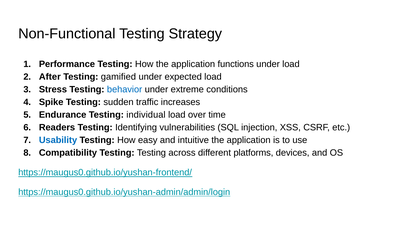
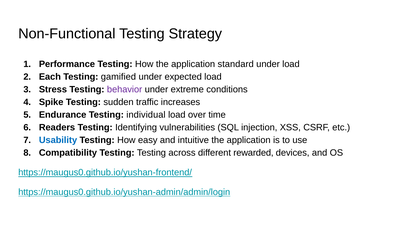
functions: functions -> standard (236, 64)
After: After -> Each (50, 77)
behavior colour: blue -> purple (125, 89)
platforms: platforms -> rewarded (253, 153)
